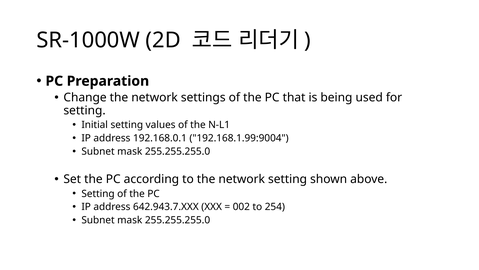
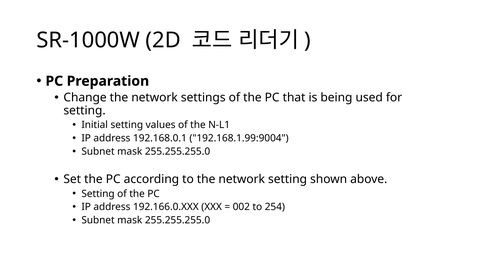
642.943.7.XXX: 642.943.7.XXX -> 192.166.0.XXX (166, 207)
